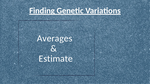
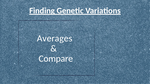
Estimate: Estimate -> Compare (56, 59)
